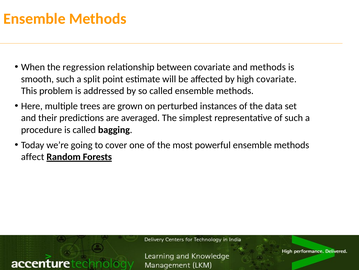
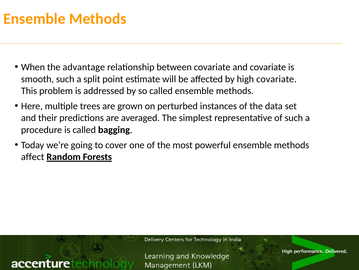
regression: regression -> advantage (84, 67)
and methods: methods -> covariate (268, 67)
